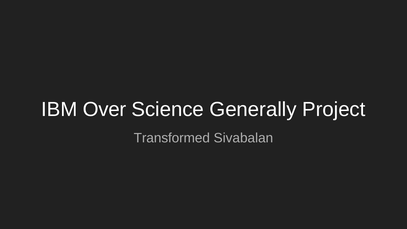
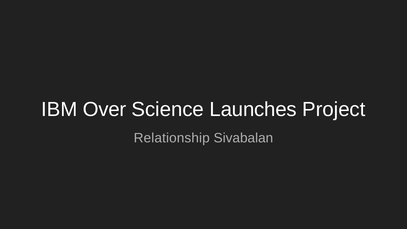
Generally: Generally -> Launches (253, 109)
Transformed: Transformed -> Relationship (172, 138)
